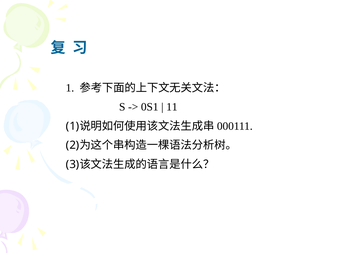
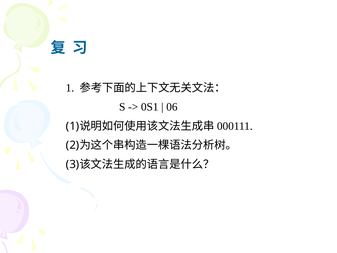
11: 11 -> 06 (172, 107)
